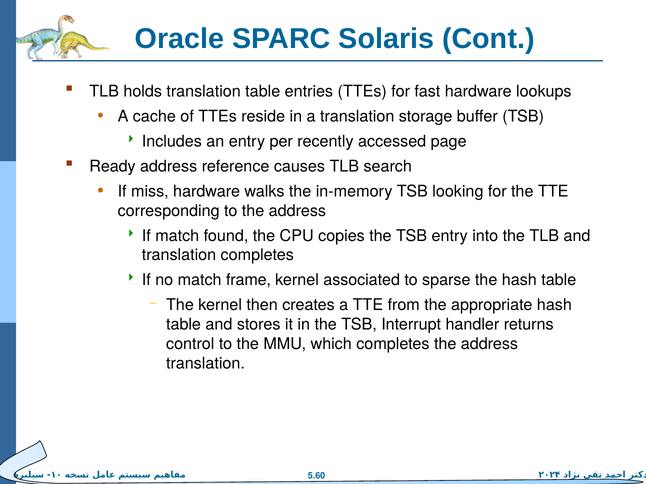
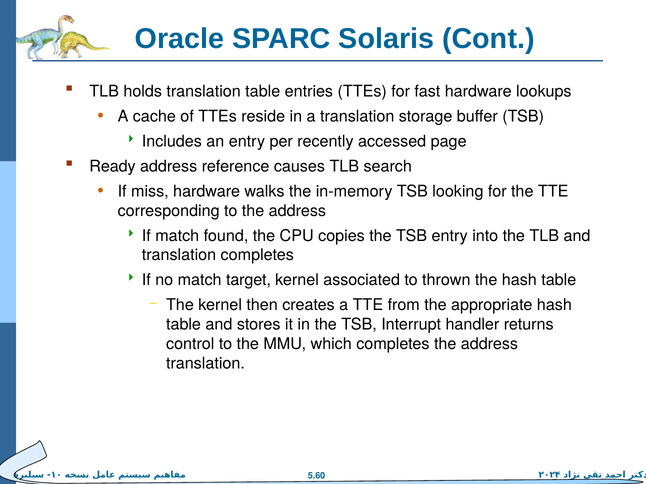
frame: frame -> target (248, 280)
sparse: sparse -> thrown (446, 280)
